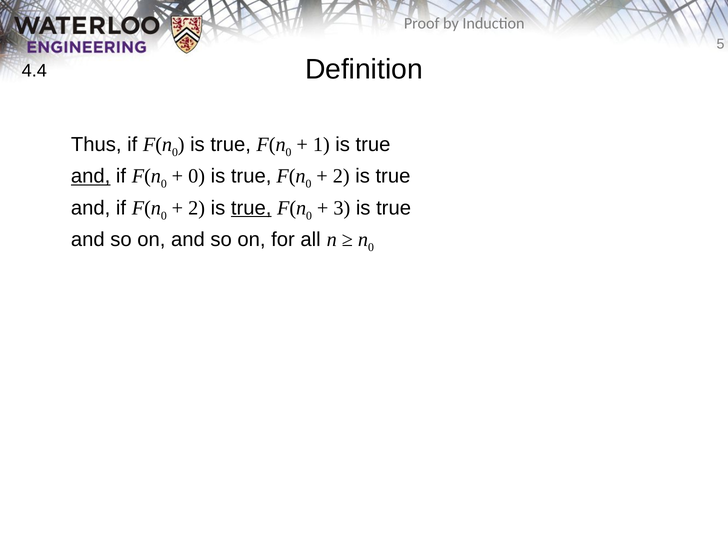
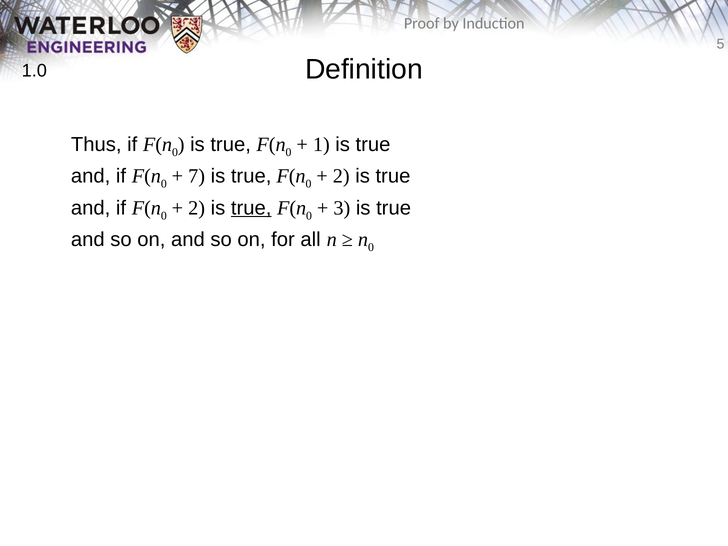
4.4: 4.4 -> 1.0 (34, 71)
and underline: present -> none (91, 176)
0: 0 -> 7 (197, 176)
